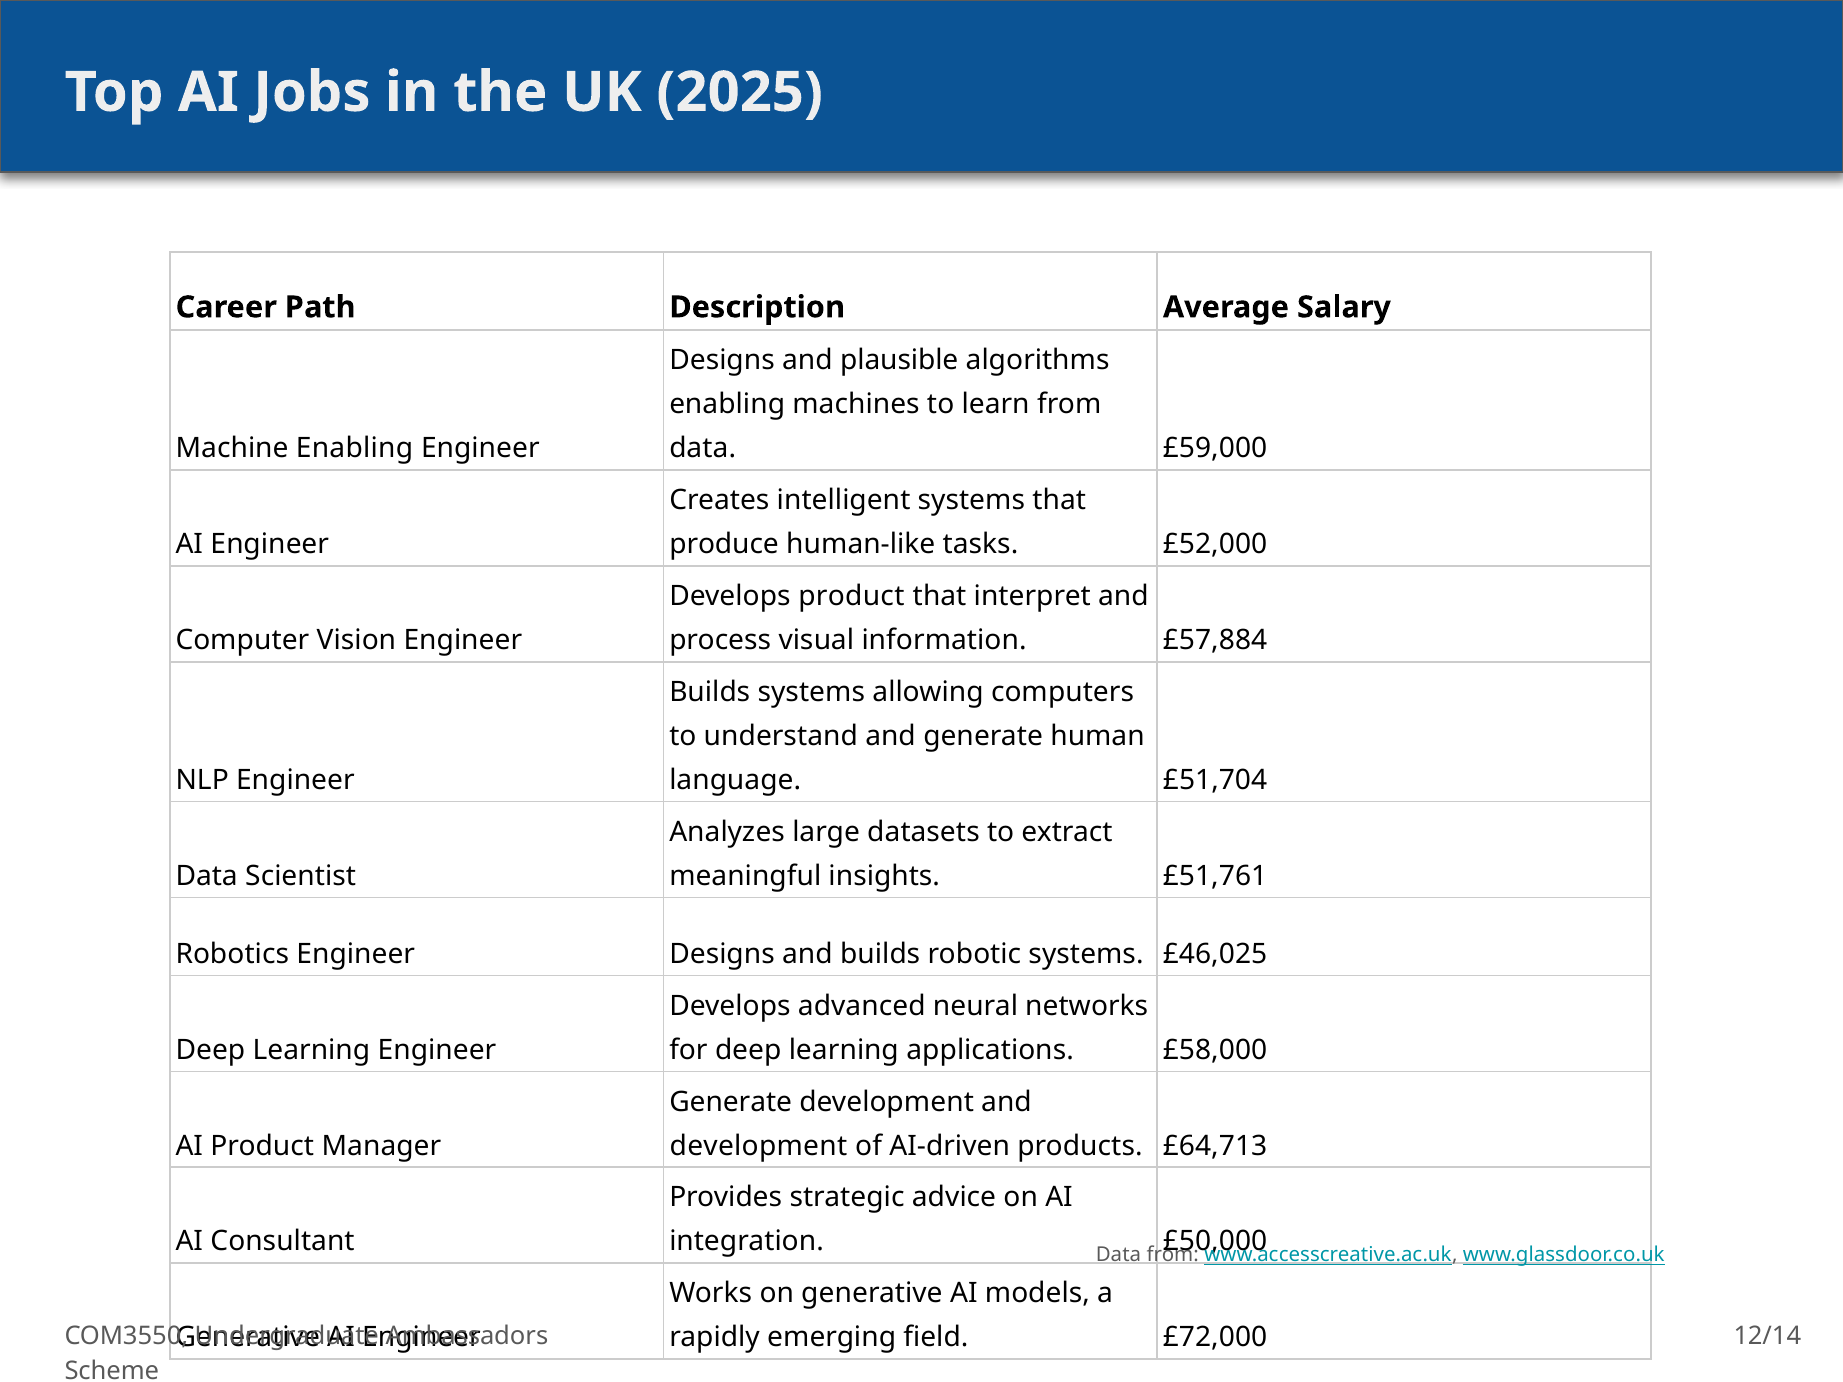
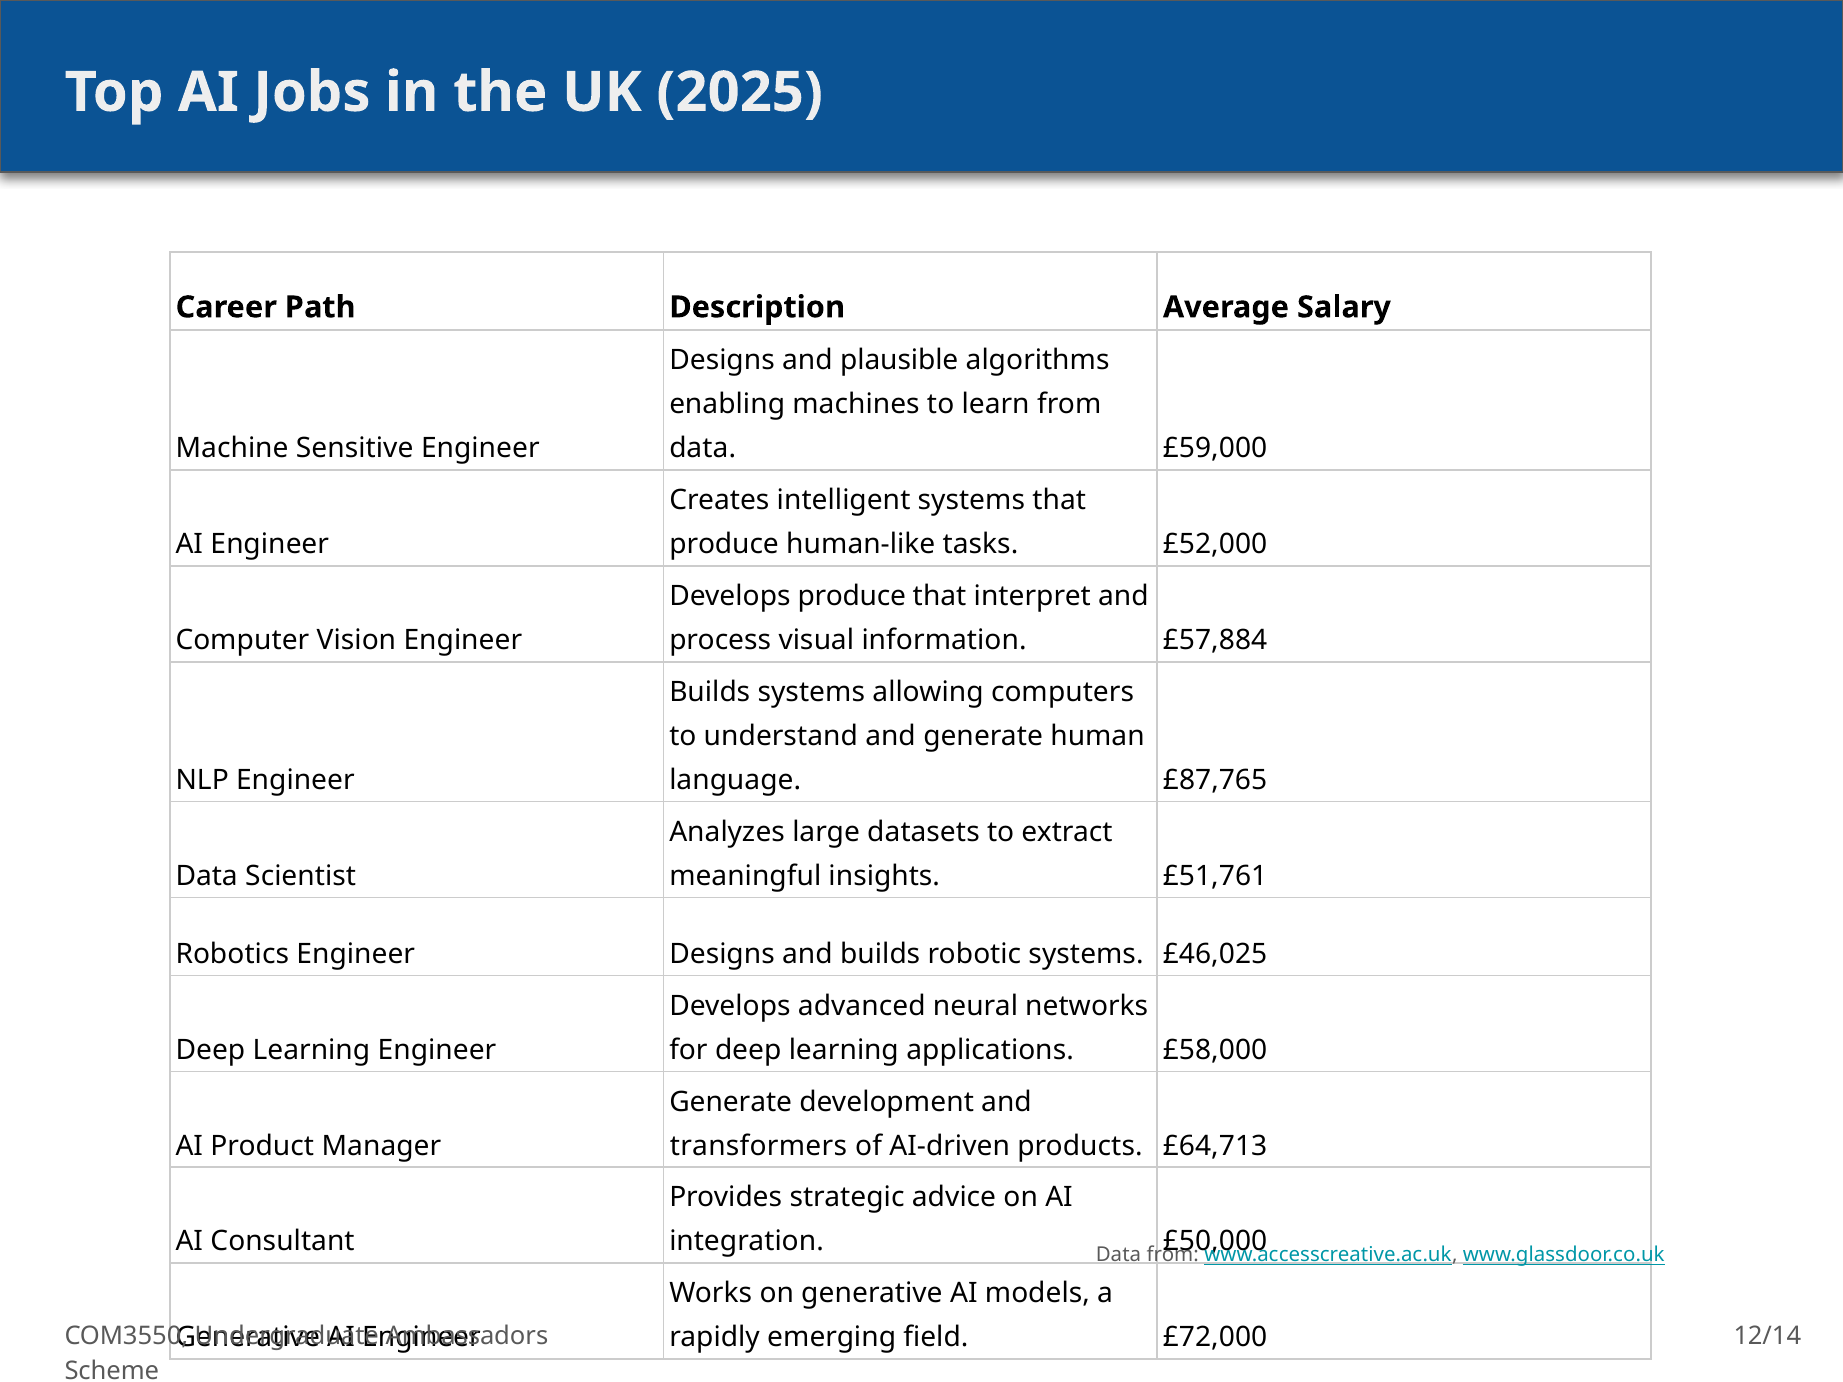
Machine Enabling: Enabling -> Sensitive (355, 449)
Develops product: product -> produce (852, 596)
£51,704: £51,704 -> £87,765 (1215, 780)
development: development -> transformers (758, 1146)
